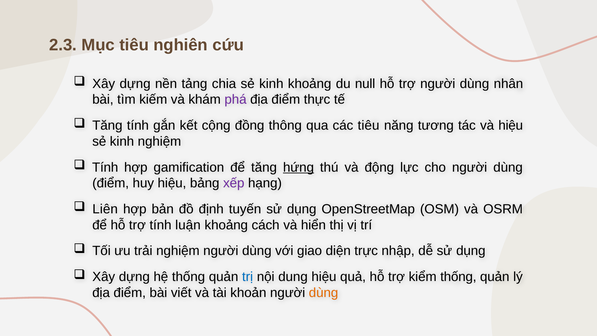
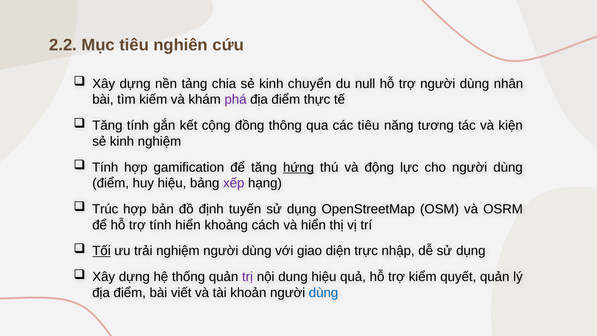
2.3: 2.3 -> 2.2 (63, 45)
kinh khoảng: khoảng -> chuyển (310, 84)
và hiệu: hiệu -> kiện (511, 125)
Liên: Liên -> Trúc (105, 209)
tính luận: luận -> hiển (188, 225)
Tối underline: none -> present (102, 251)
trị colour: blue -> purple (248, 277)
kiểm thống: thống -> quyết (458, 277)
dùng colour: orange -> blue (324, 293)
